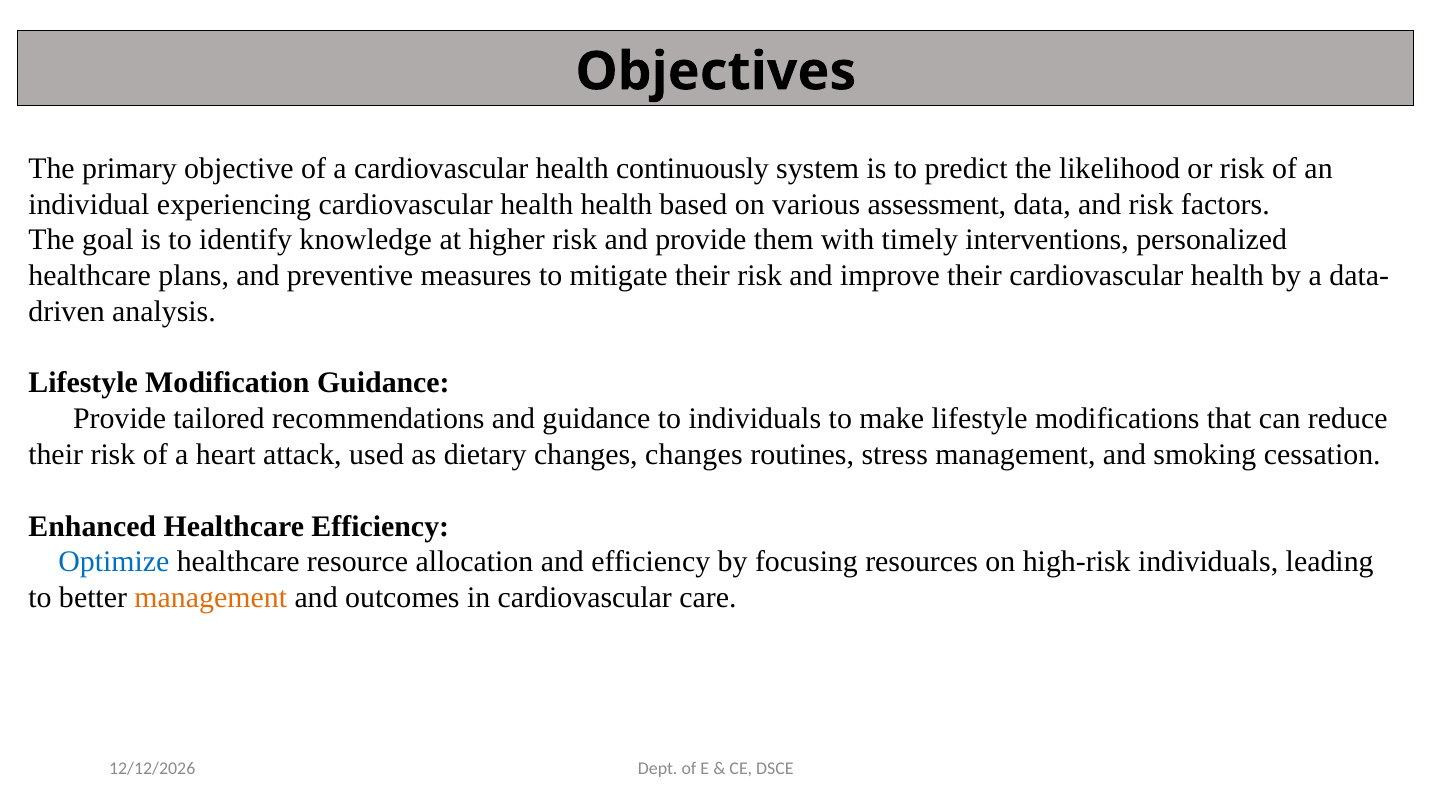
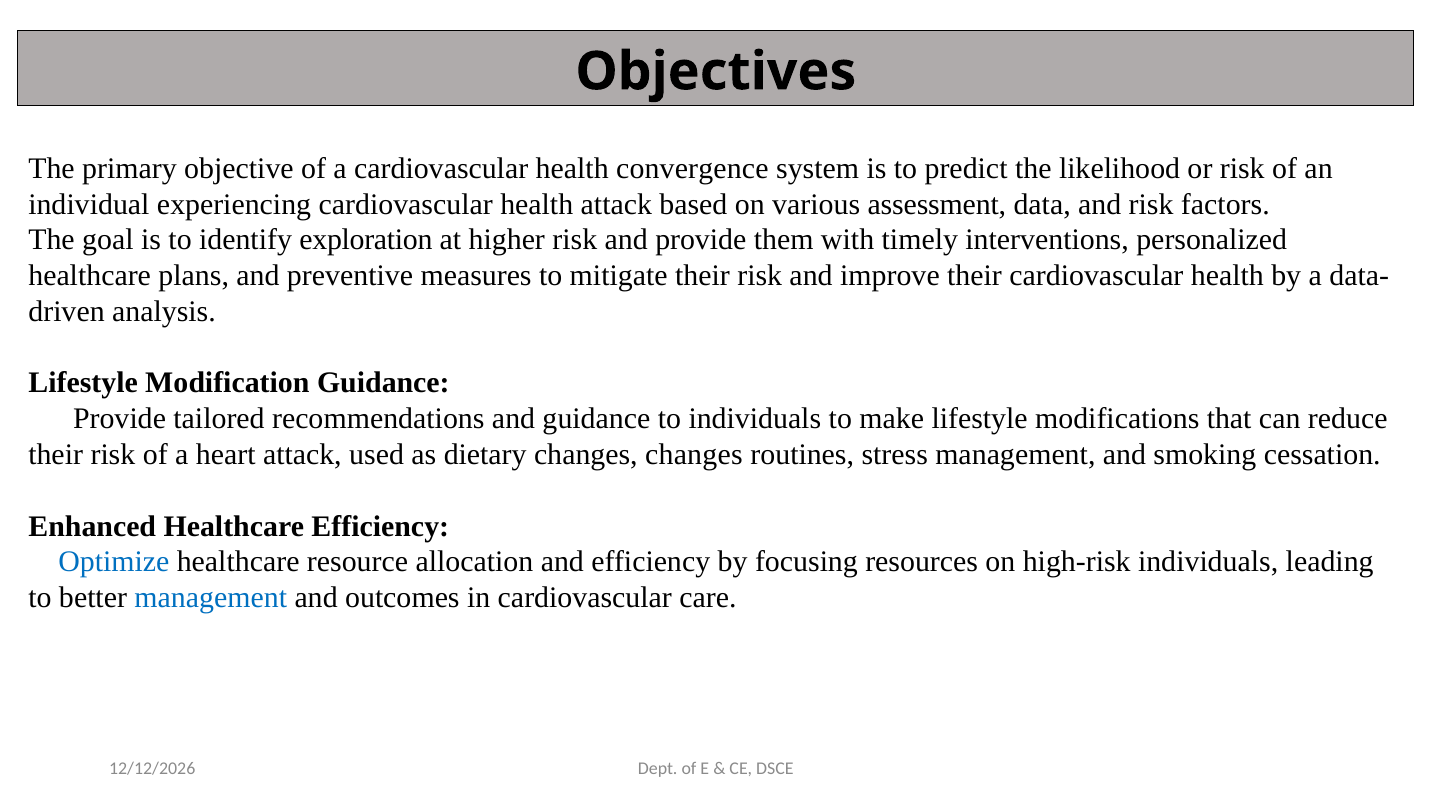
continuously: continuously -> convergence (692, 168)
health health: health -> attack (616, 204)
knowledge: knowledge -> exploration (366, 240)
management colour: orange -> blue (211, 598)
